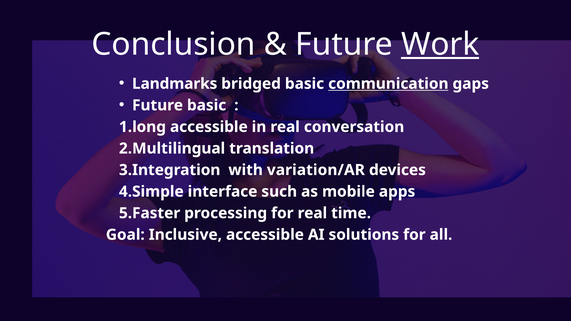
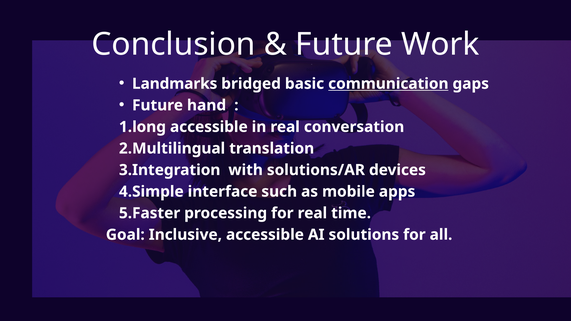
Work underline: present -> none (440, 44)
Future basic: basic -> hand (207, 105)
variation/AR: variation/AR -> solutions/AR (316, 170)
